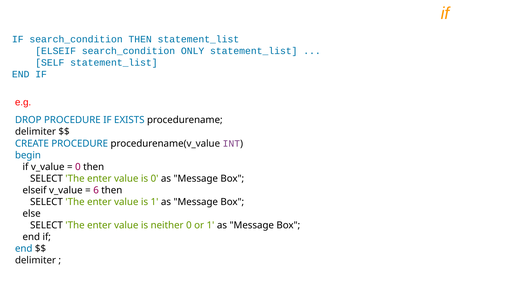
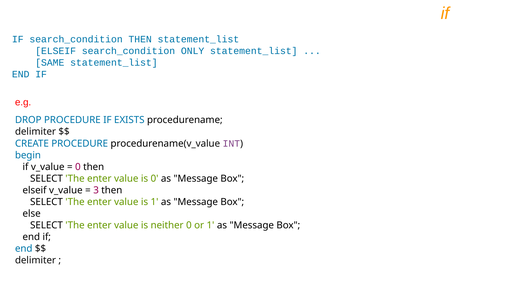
SELF: SELF -> SAME (50, 63)
6: 6 -> 3 (96, 190)
